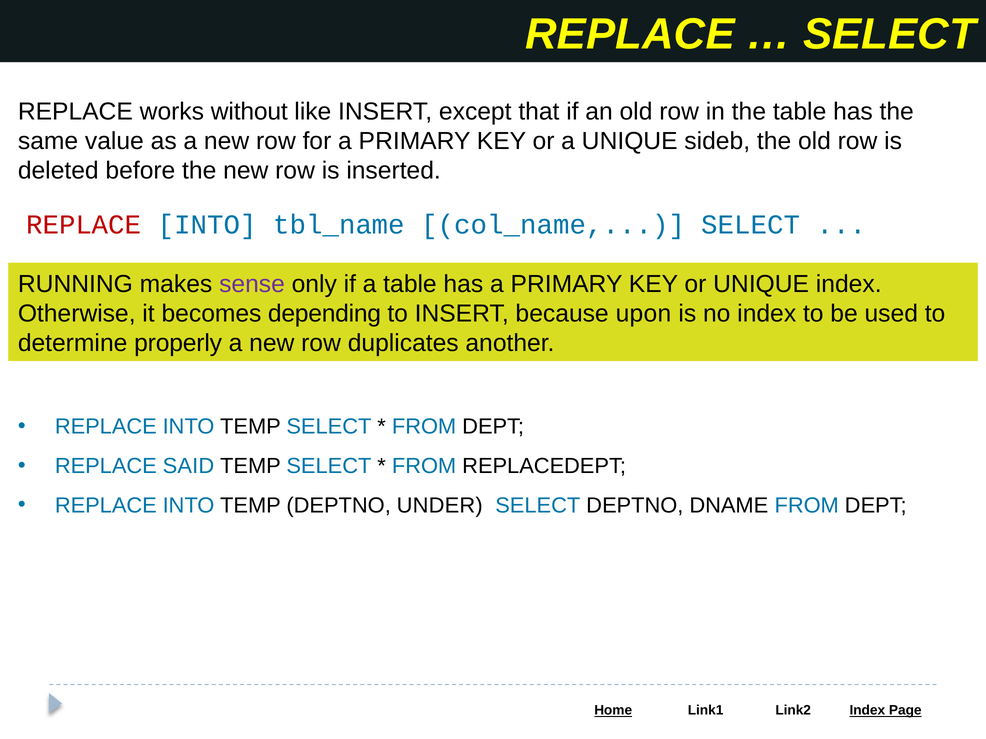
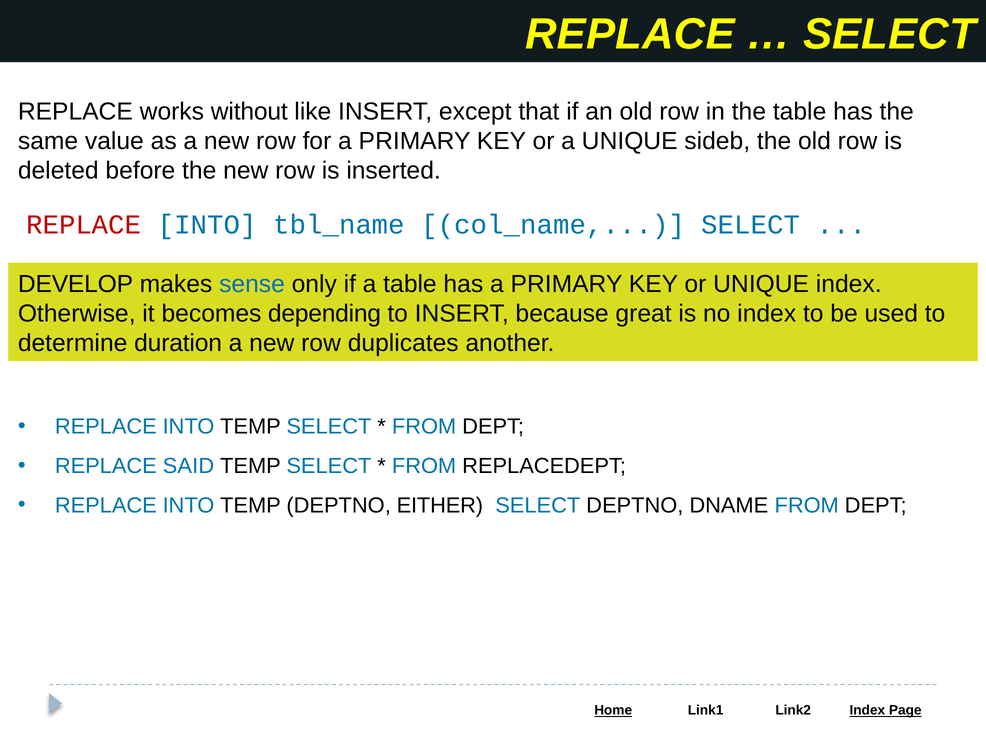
RUNNING: RUNNING -> DEVELOP (76, 284)
sense colour: purple -> blue (252, 284)
upon: upon -> great (644, 314)
properly: properly -> duration (178, 343)
UNDER: UNDER -> EITHER (440, 506)
